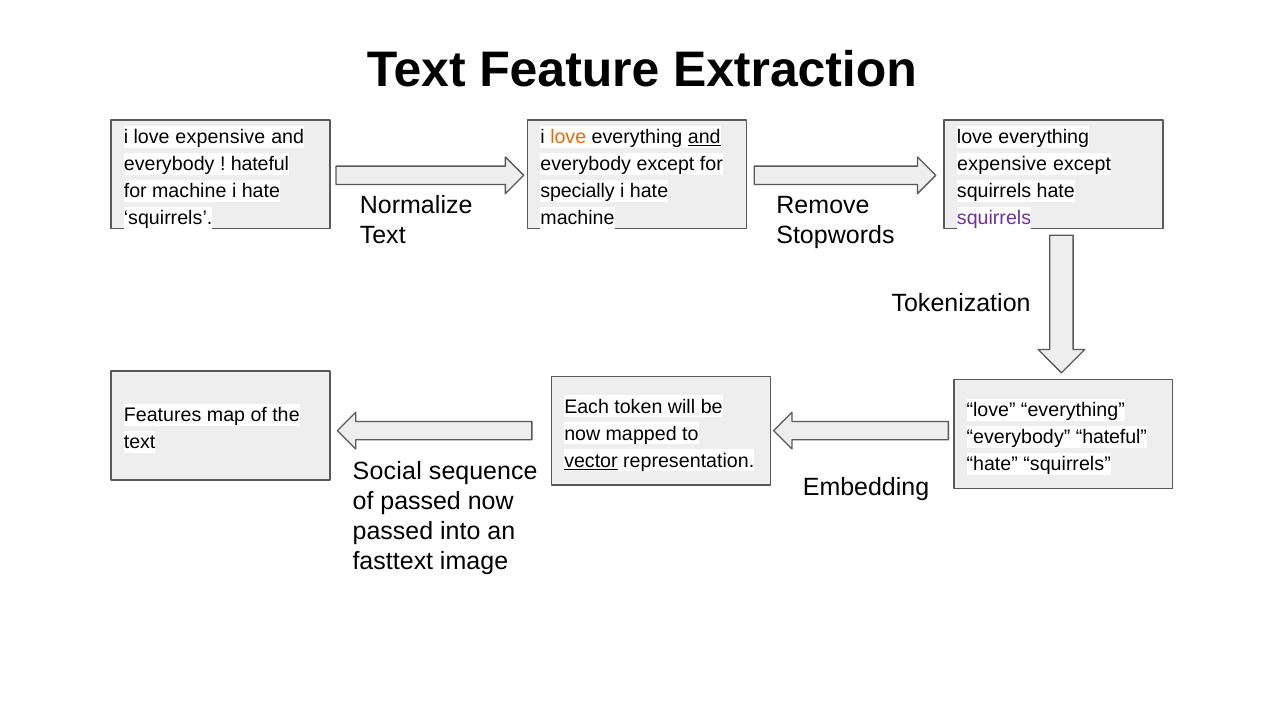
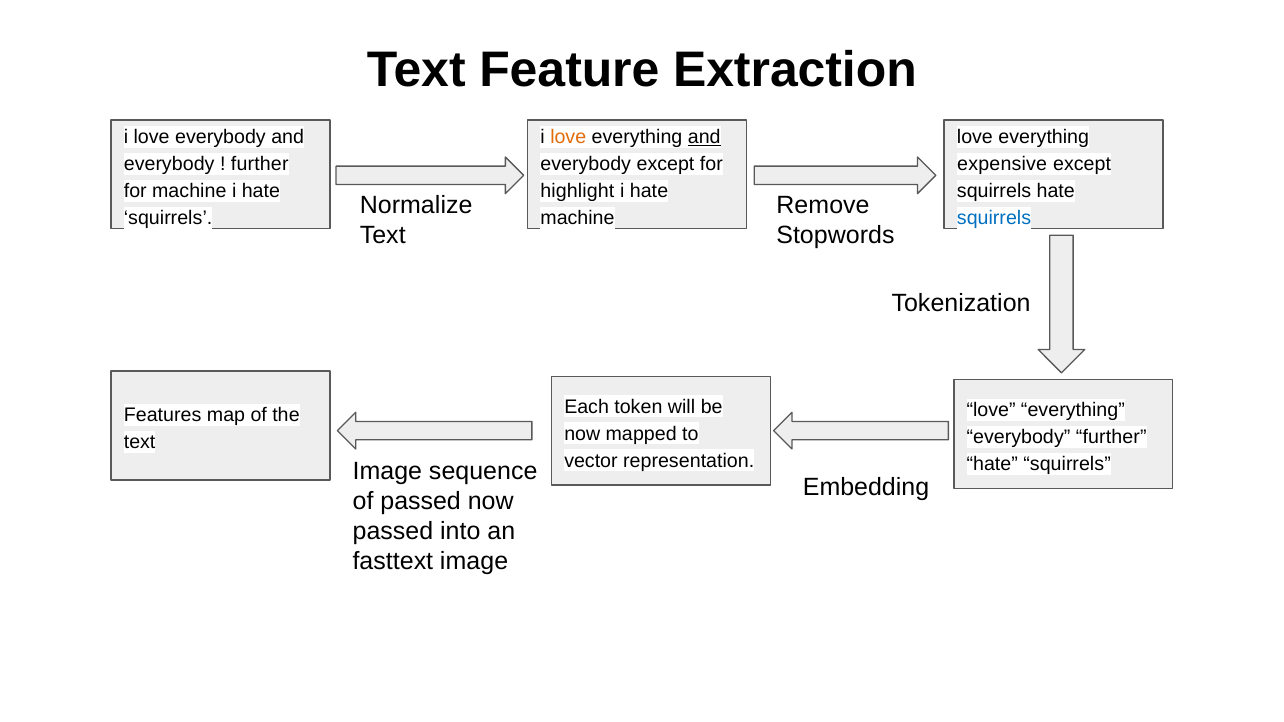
love expensive: expensive -> everybody (220, 137)
hateful: hateful -> further (260, 164)
specially: specially -> highlight (577, 191)
squirrels colour: purple -> blue (994, 218)
everybody hateful: hateful -> further (1111, 437)
vector underline: present -> none (591, 461)
Social: Social -> Image (387, 472)
